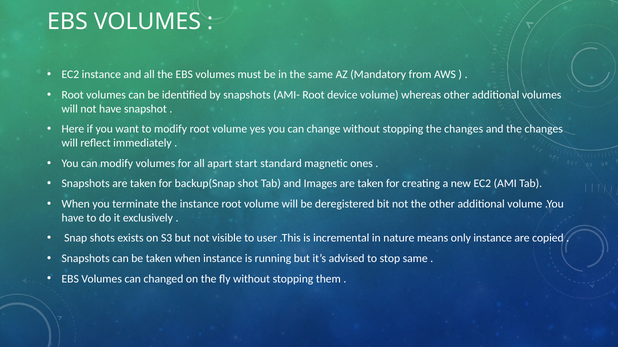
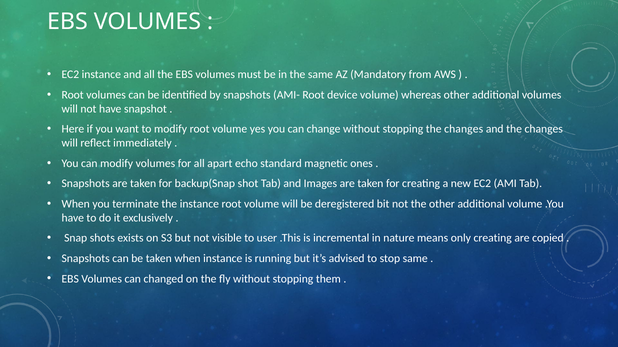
start: start -> echo (246, 164)
only instance: instance -> creating (493, 239)
